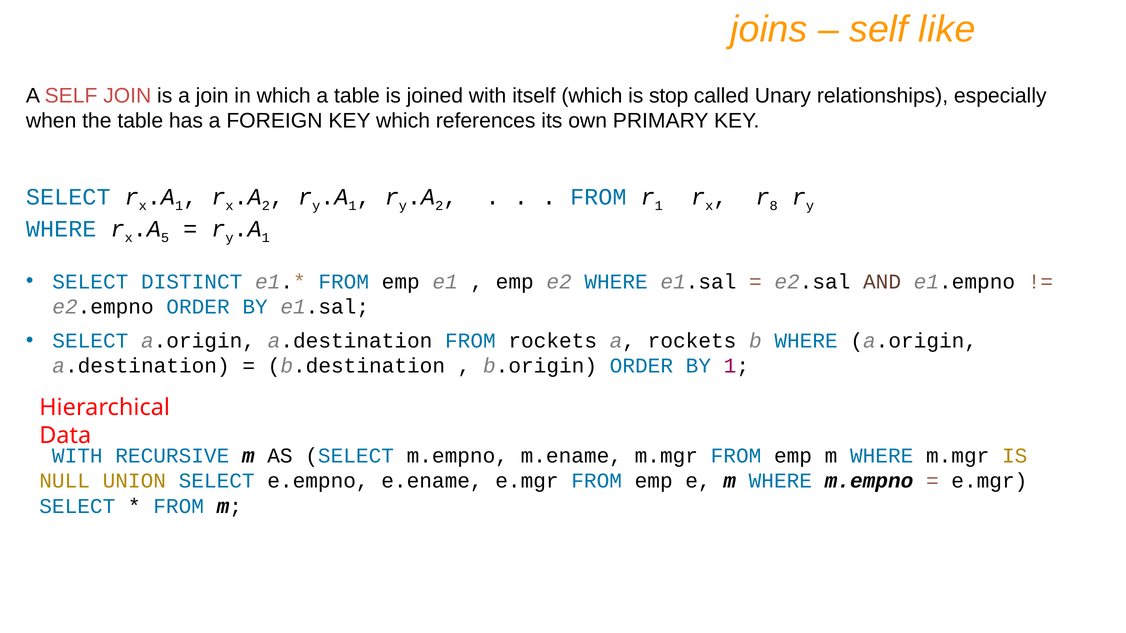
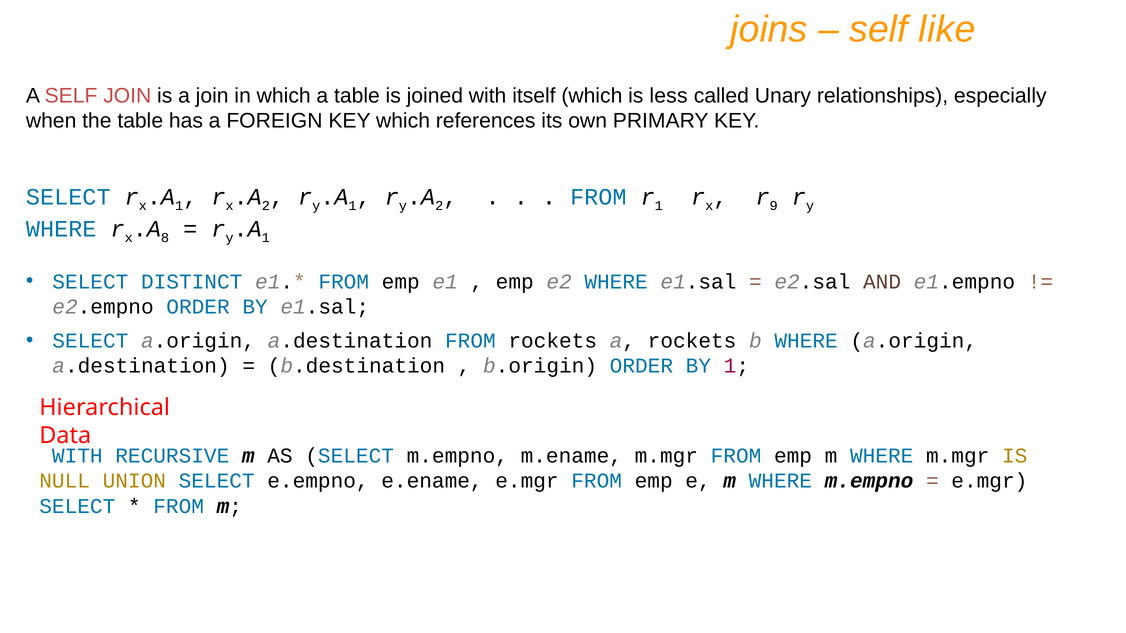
stop: stop -> less (668, 96)
8: 8 -> 9 (774, 206)
5: 5 -> 8 (165, 238)
